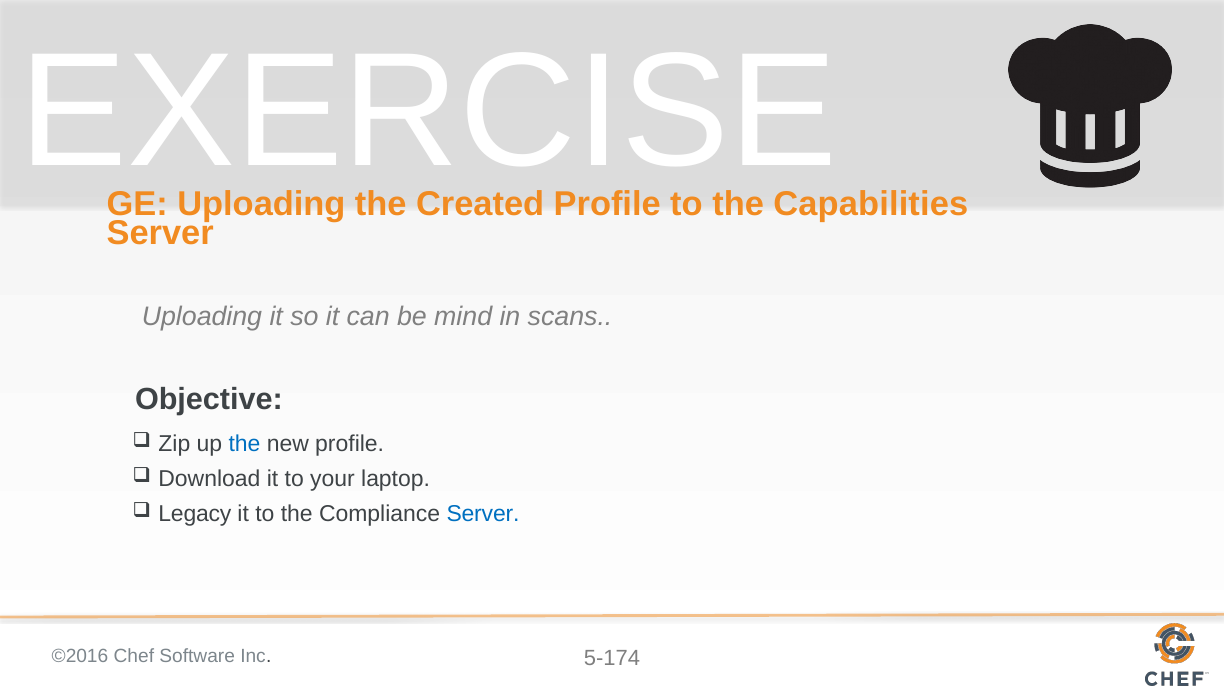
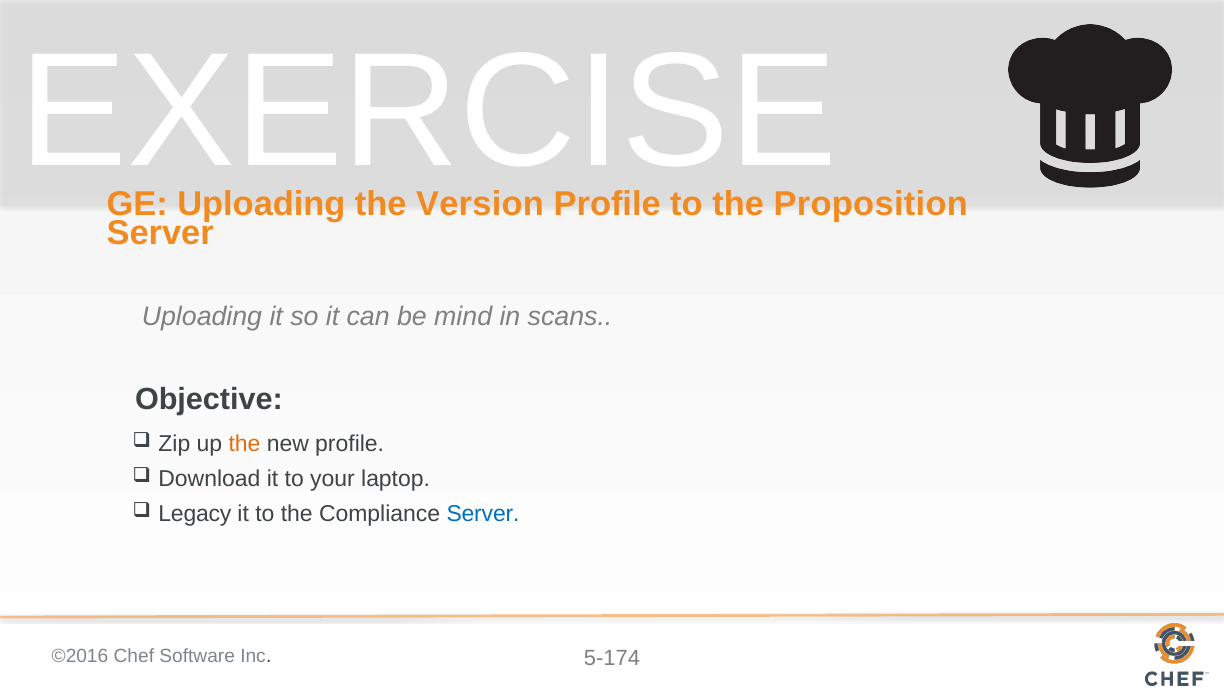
Created: Created -> Version (480, 204)
Capabilities: Capabilities -> Proposition (871, 204)
the colour: blue -> orange (245, 444)
